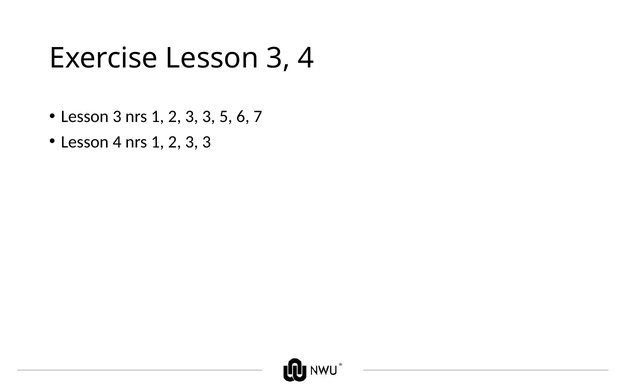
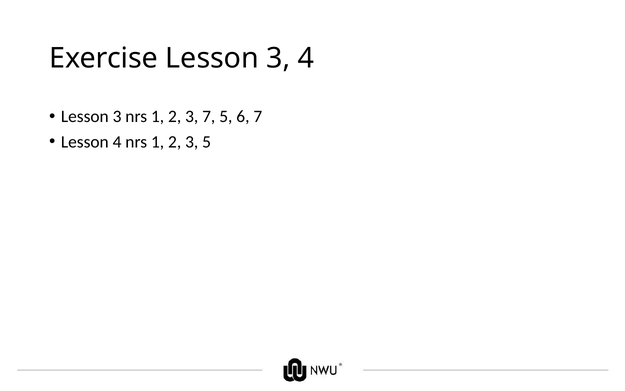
3: 3 -> 7 (209, 116)
3: 3 -> 5 (207, 142)
